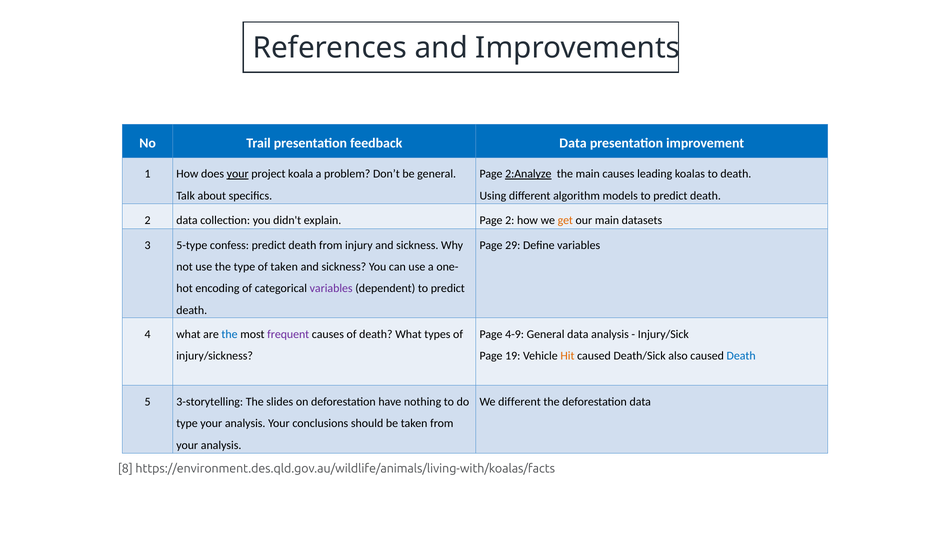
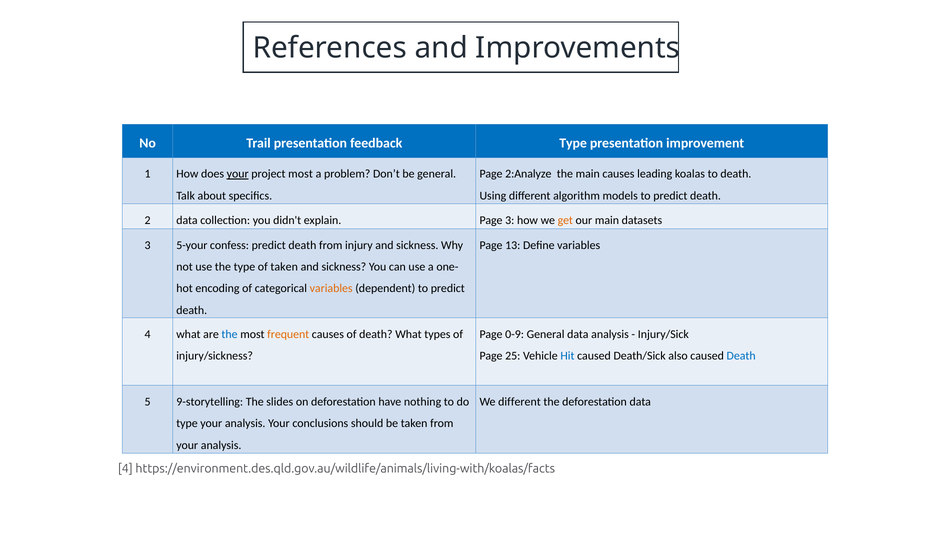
feedback Data: Data -> Type (573, 143)
project koala: koala -> most (301, 174)
2:Analyze underline: present -> none (528, 174)
Page 2: 2 -> 3 (510, 220)
5-type: 5-type -> 5-your (192, 245)
29: 29 -> 13 (513, 245)
variables colour: purple -> orange (331, 289)
frequent colour: purple -> orange (288, 334)
4-9: 4-9 -> 0-9 (515, 334)
19: 19 -> 25 (513, 356)
Hit colour: orange -> blue (567, 356)
3-storytelling: 3-storytelling -> 9-storytelling (210, 402)
8: 8 -> 4 (125, 469)
